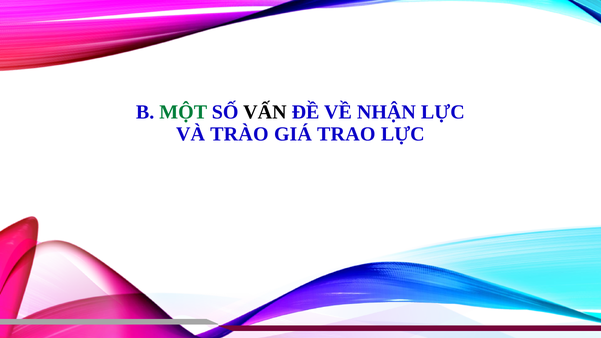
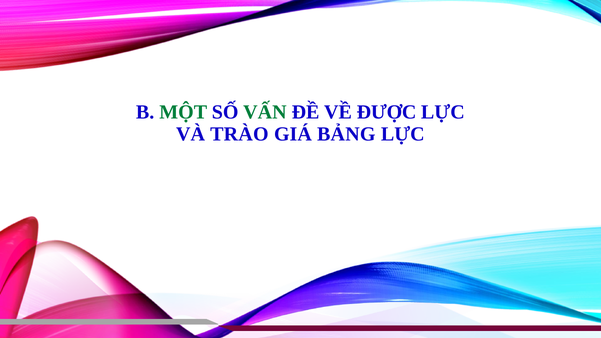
VẤN colour: black -> green (265, 112)
NHẬN: NHẬN -> ĐƯỢC (387, 112)
TRAO: TRAO -> BẢNG (346, 134)
